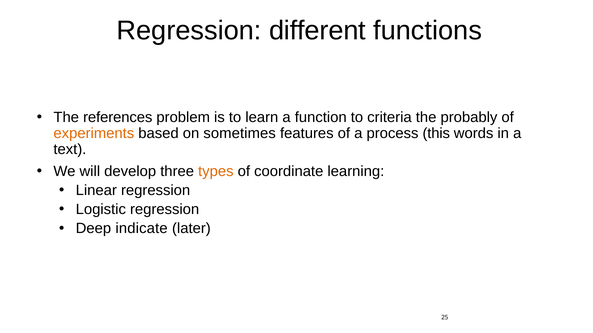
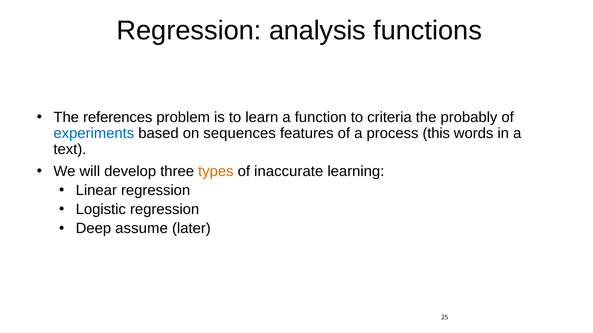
different: different -> analysis (317, 31)
experiments colour: orange -> blue (94, 133)
sometimes: sometimes -> sequences (240, 133)
coordinate: coordinate -> inaccurate (289, 172)
indicate: indicate -> assume (142, 229)
